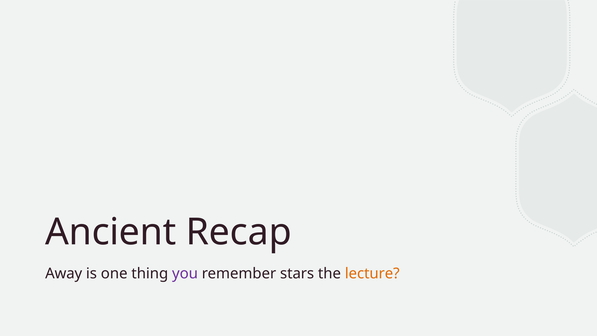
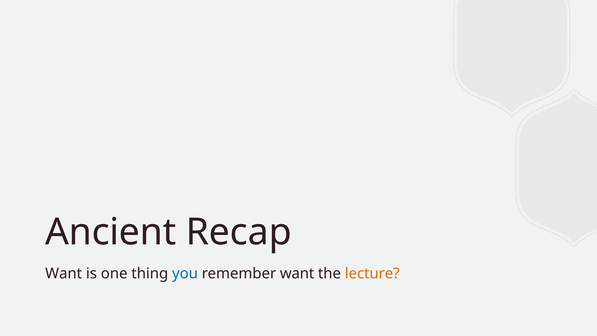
Away: Away -> Want (64, 273)
you colour: purple -> blue (185, 273)
remember stars: stars -> want (297, 273)
